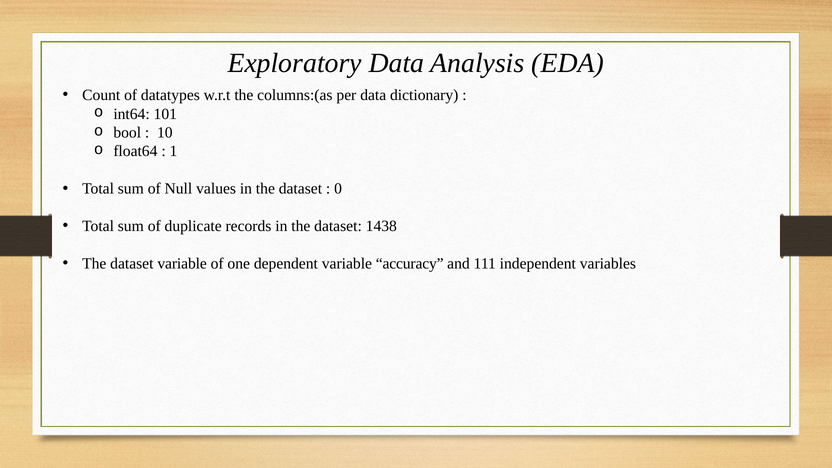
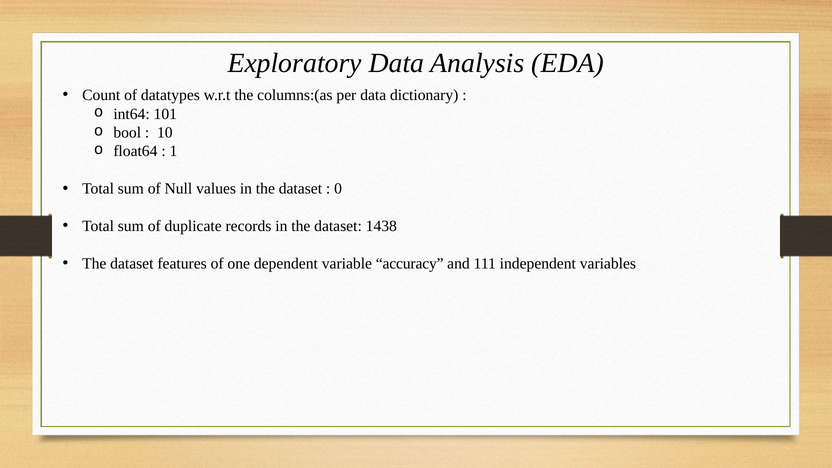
dataset variable: variable -> features (182, 264)
